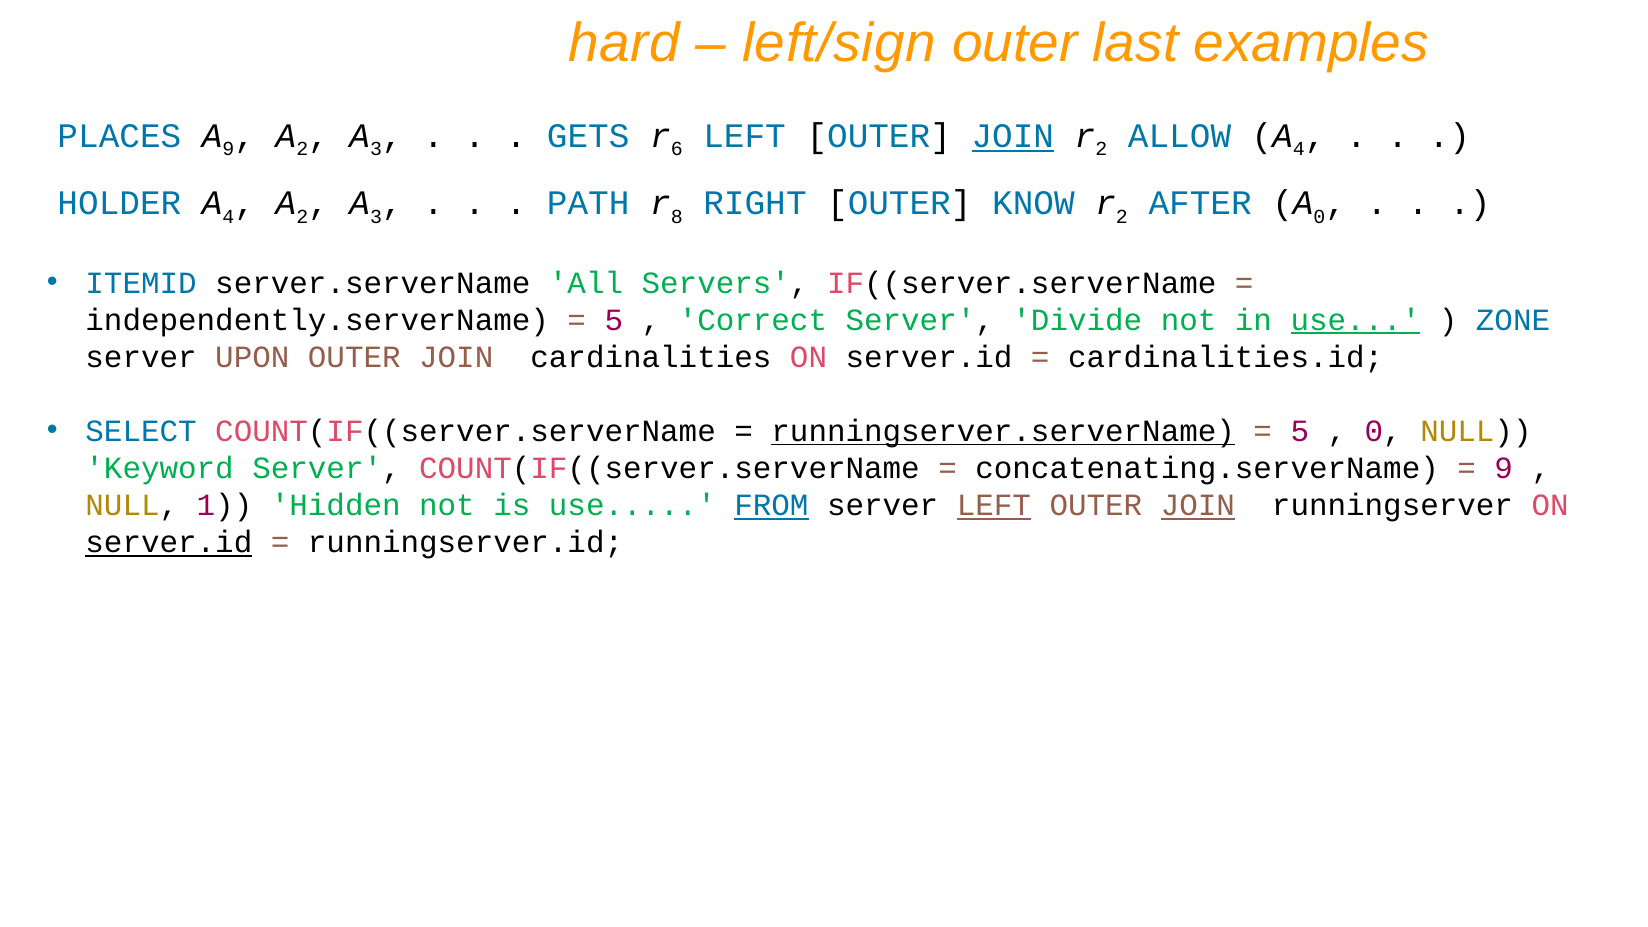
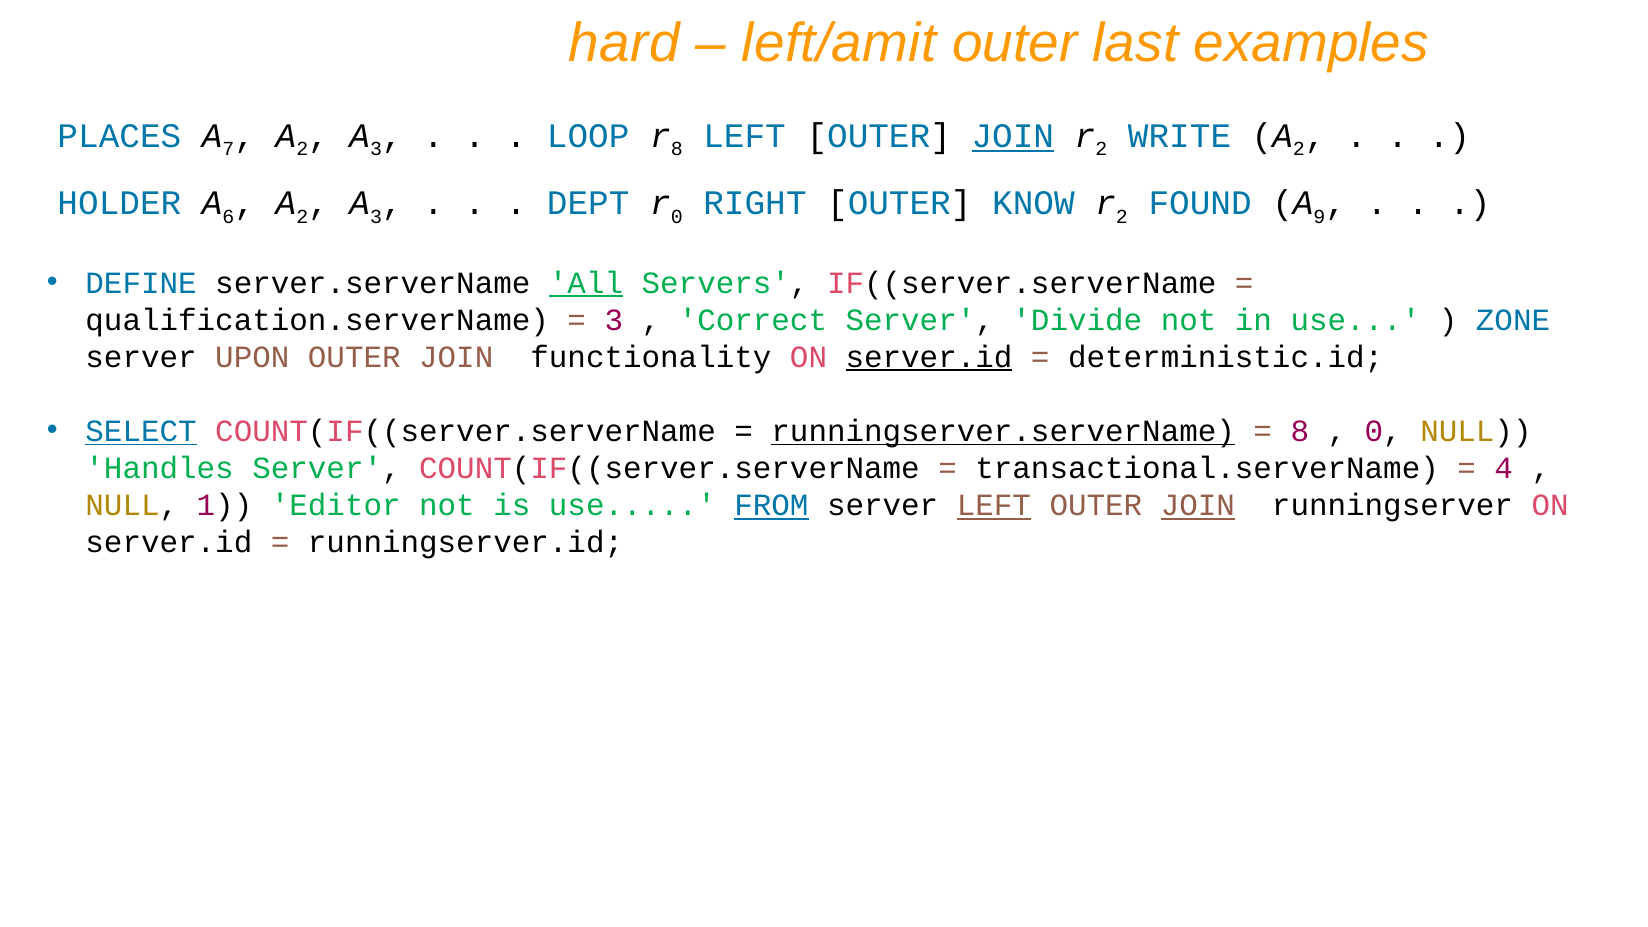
left/sign: left/sign -> left/amit (839, 43)
9: 9 -> 7 (228, 149)
GETS: GETS -> LOOP (588, 136)
6: 6 -> 8 (677, 149)
ALLOW: ALLOW -> WRITE (1180, 136)
4: 4 -> 2 (1299, 149)
4: 4 -> 6 (228, 217)
PATH: PATH -> DEPT (588, 203)
8: 8 -> 0 (677, 217)
AFTER: AFTER -> FOUND (1200, 203)
0: 0 -> 9 (1319, 217)
ITEMID: ITEMID -> DEFINE (141, 283)
All underline: none -> present (586, 283)
independently.serverName: independently.serverName -> qualification.serverName (317, 320)
5: 5 -> 3 (614, 320)
use underline: present -> none (1355, 320)
cardinalities: cardinalities -> functionality (651, 357)
server.id underline: none -> present (929, 357)
cardinalities.id: cardinalities.id -> deterministic.id (1226, 357)
SELECT underline: none -> present (141, 431)
5: 5 -> 8 (1300, 431)
Keyword: Keyword -> Handles (160, 468)
concatenating.serverName: concatenating.serverName -> transactional.serverName (1207, 468)
9: 9 -> 4 (1504, 468)
Hidden: Hidden -> Editor (336, 505)
server.id underline: present -> none (169, 542)
